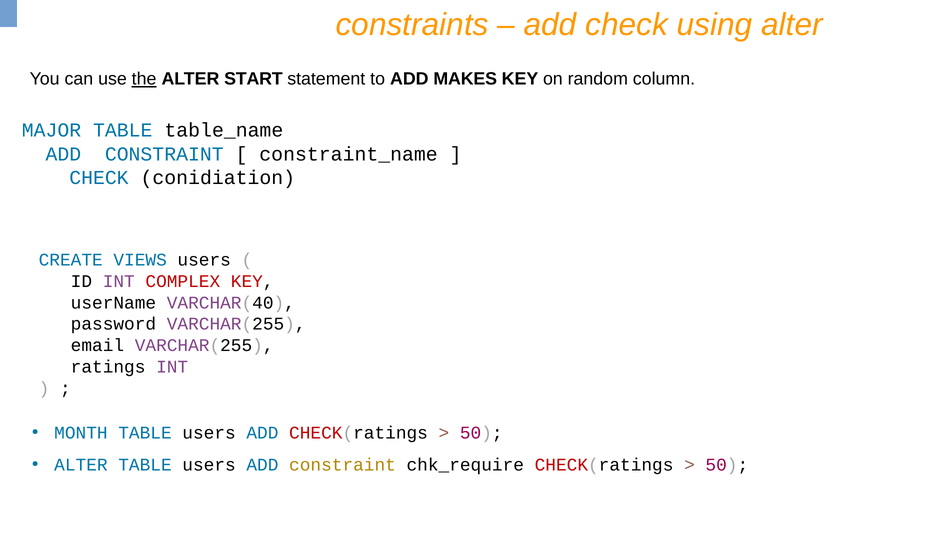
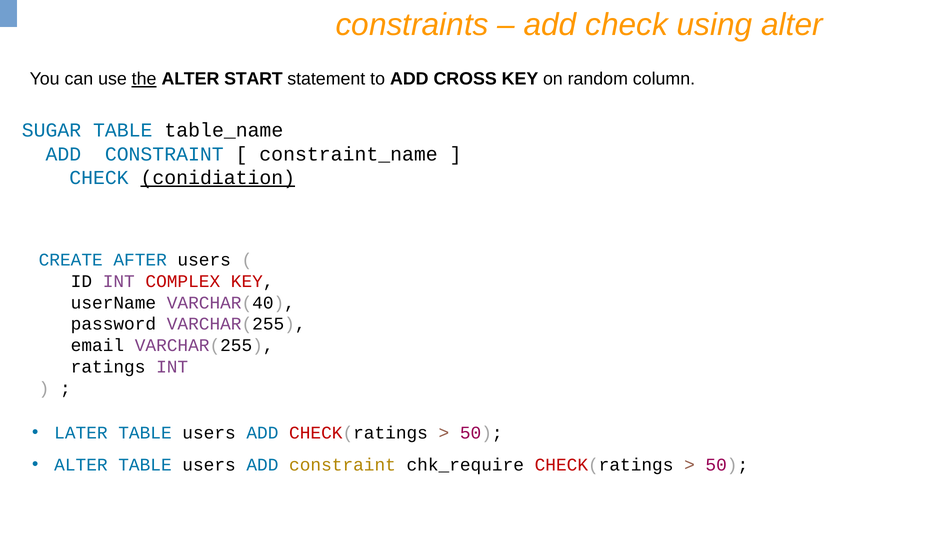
MAKES: MAKES -> CROSS (465, 79)
MAJOR: MAJOR -> SUGAR (52, 130)
conidiation underline: none -> present (218, 178)
VIEWS: VIEWS -> AFTER (140, 260)
MONTH: MONTH -> LATER (81, 432)
